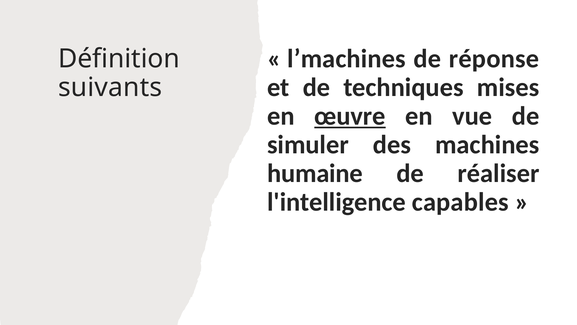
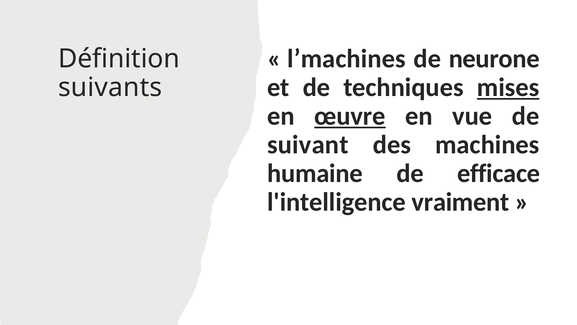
réponse: réponse -> neurone (494, 59)
mises underline: none -> present (508, 87)
simuler: simuler -> suivant (308, 145)
réaliser: réaliser -> efficace (499, 173)
capables: capables -> vraiment (460, 202)
